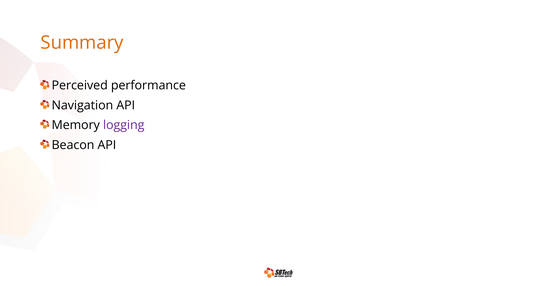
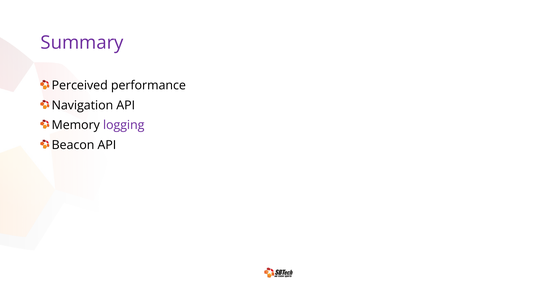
Summary colour: orange -> purple (82, 43)
